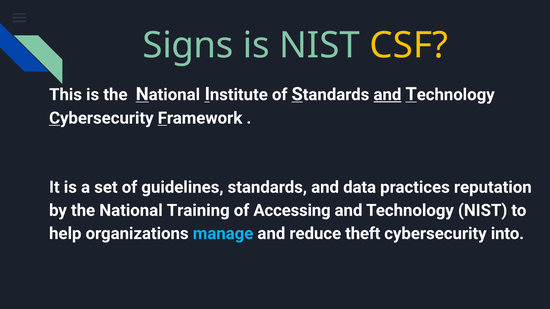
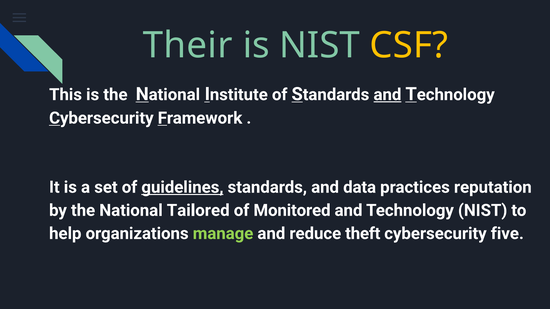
Signs: Signs -> Their (188, 46)
guidelines underline: none -> present (182, 187)
Training: Training -> Tailored (198, 211)
Accessing: Accessing -> Monitored (292, 211)
manage colour: light blue -> light green (223, 234)
into: into -> five (507, 234)
